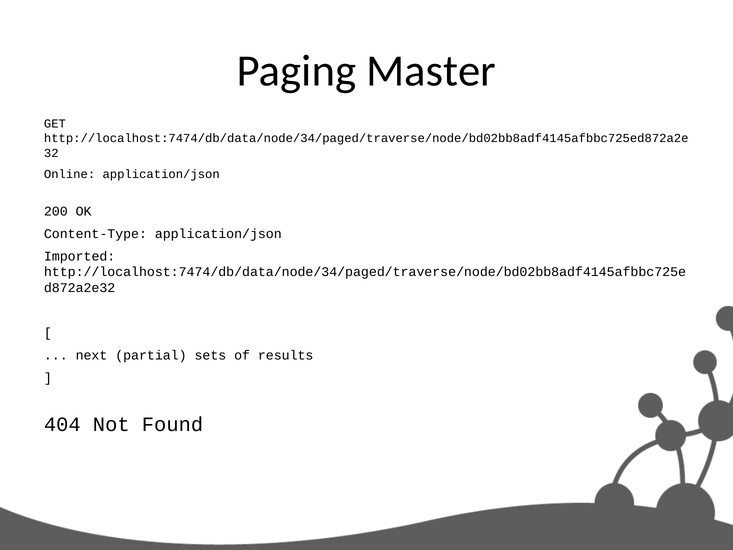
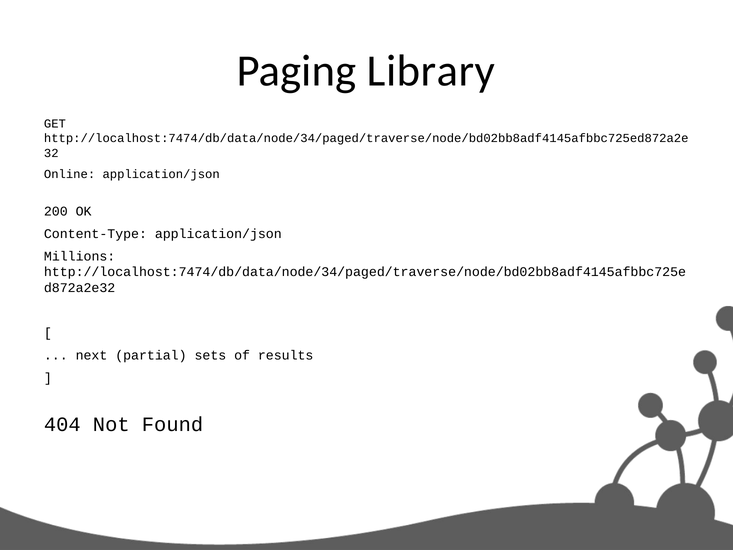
Master: Master -> Library (431, 71)
Imported: Imported -> Millions (80, 256)
